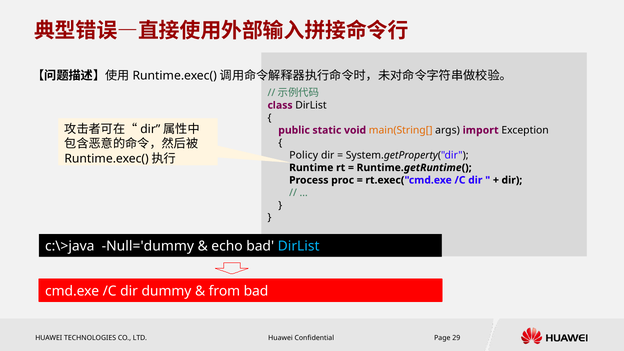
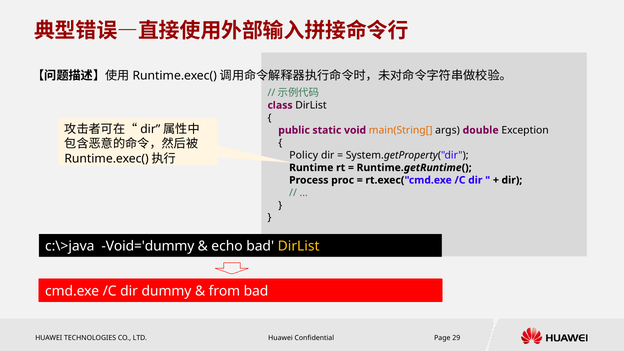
import: import -> double (481, 130)
Null='dummy: Null='dummy -> Void='dummy (148, 246)
DirList colour: light blue -> yellow (299, 246)
